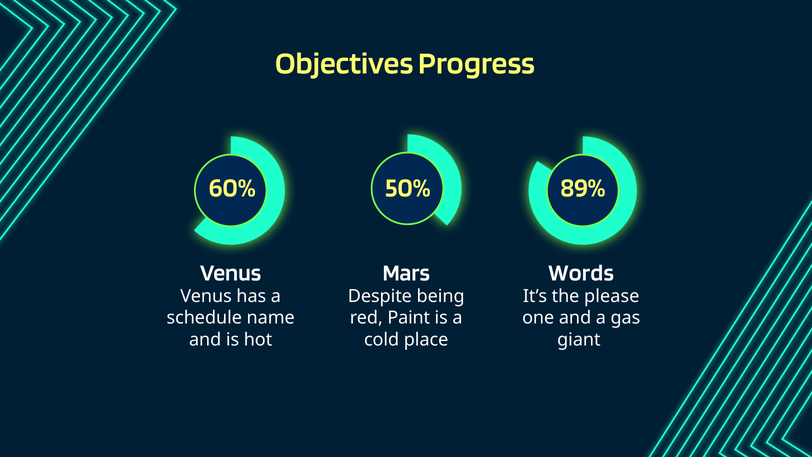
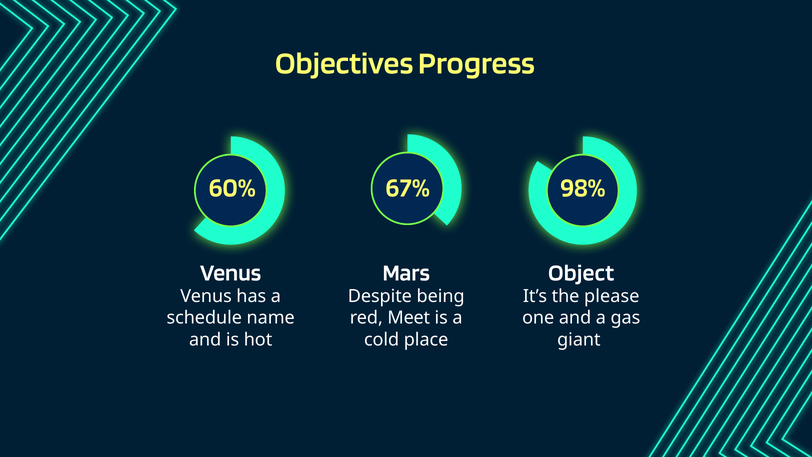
50%: 50% -> 67% (408, 188)
89%: 89% -> 98% (583, 188)
Words: Words -> Object (581, 273)
Paint: Paint -> Meet (409, 318)
